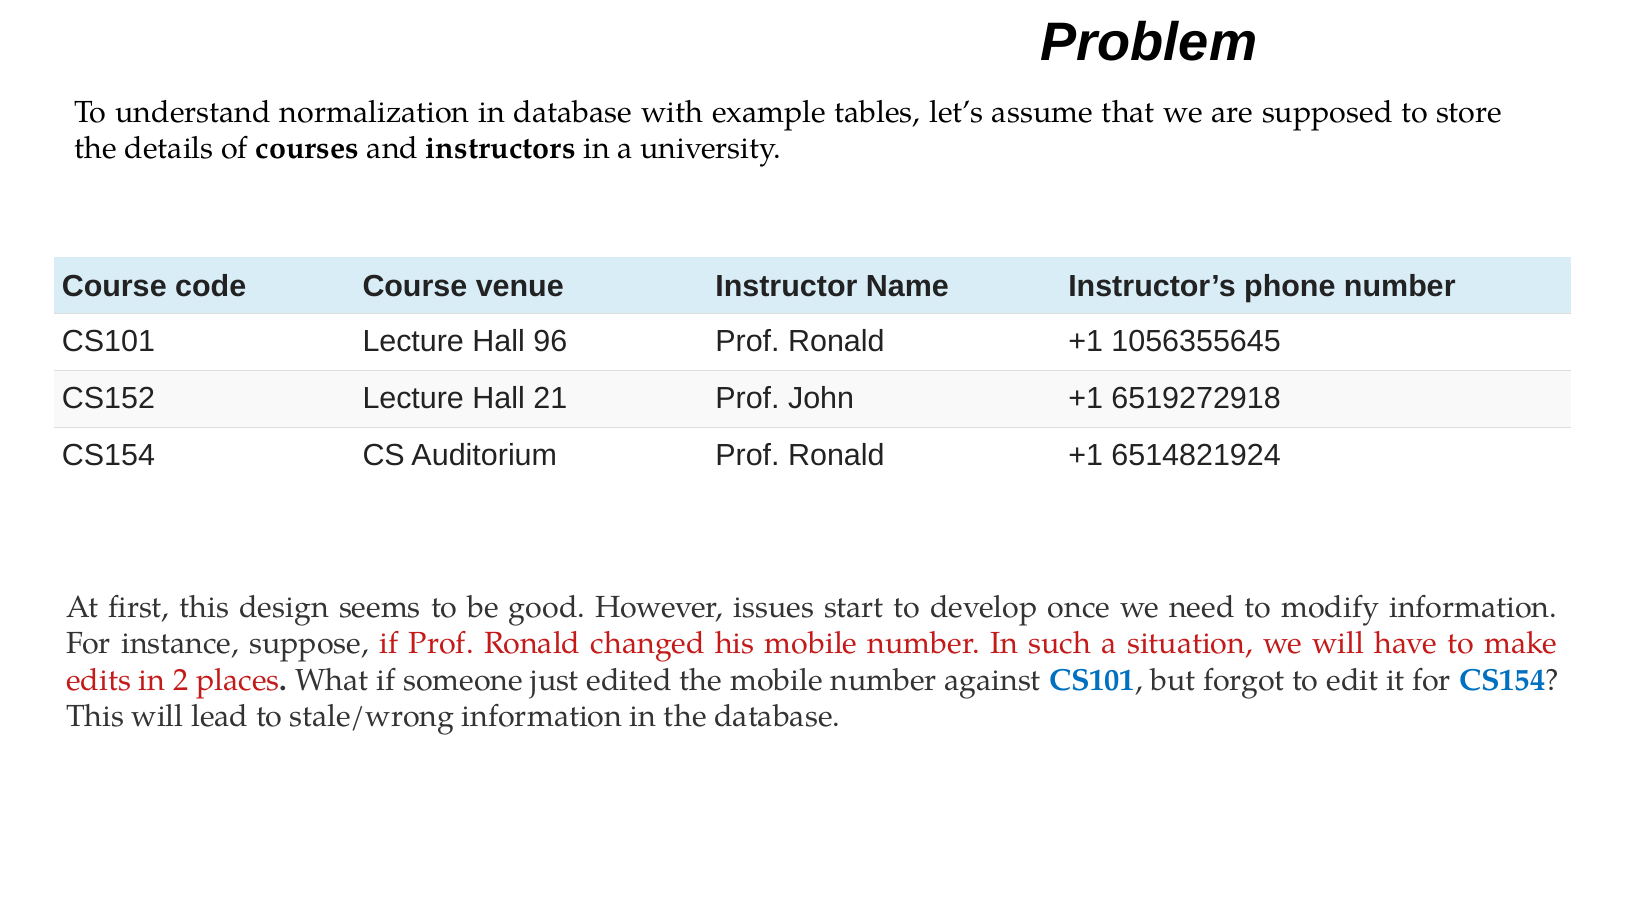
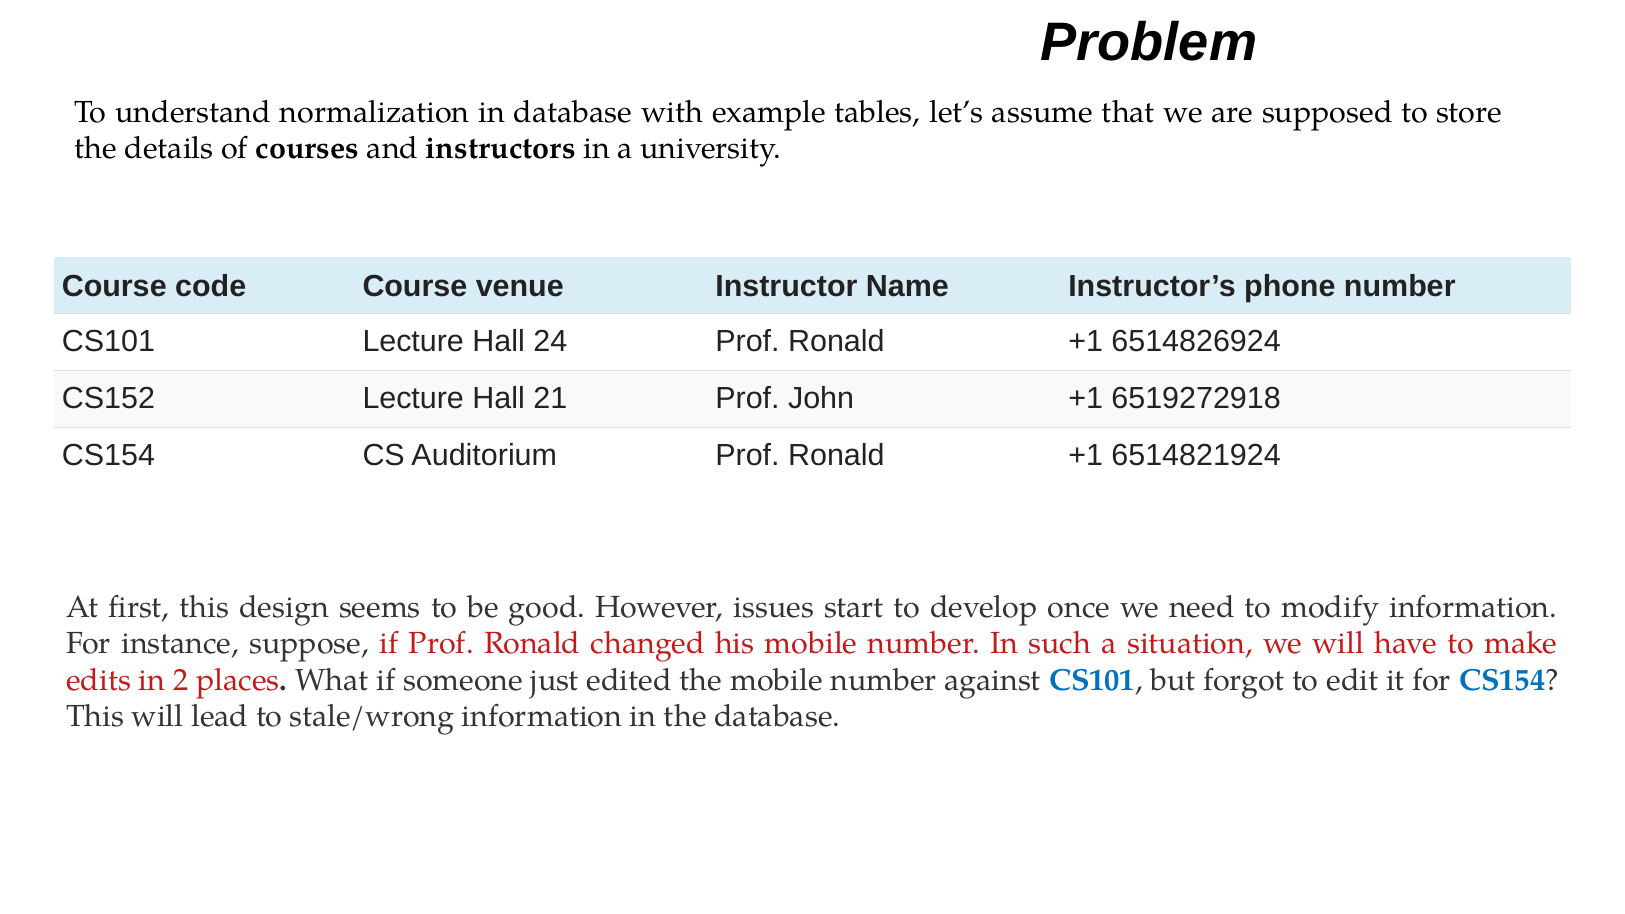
96: 96 -> 24 (550, 342)
1056355645: 1056355645 -> 6514826924 (1196, 342)
